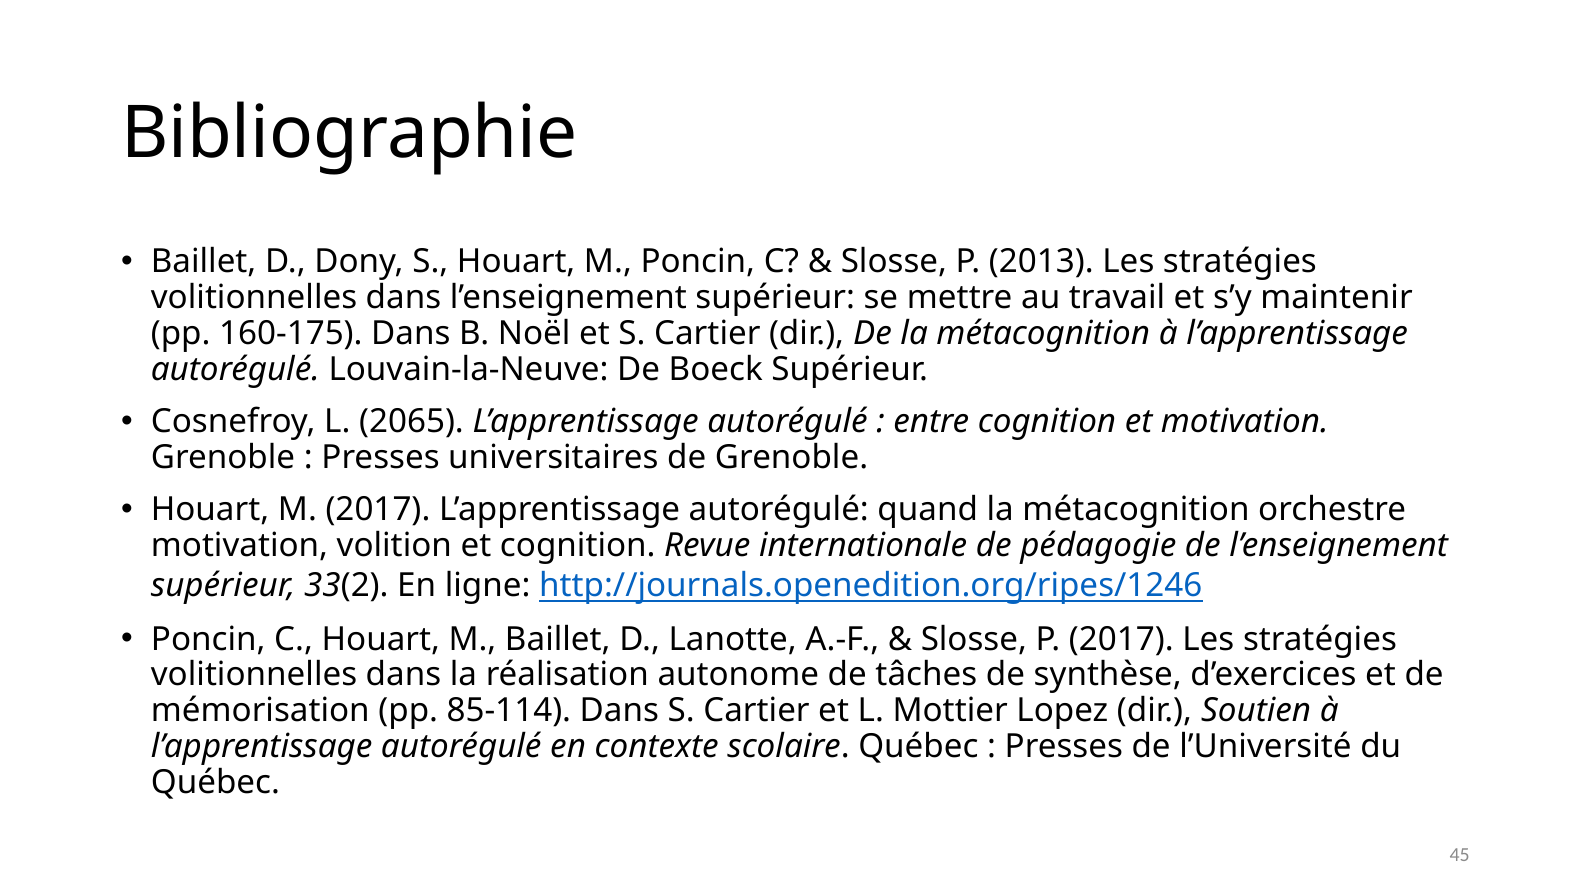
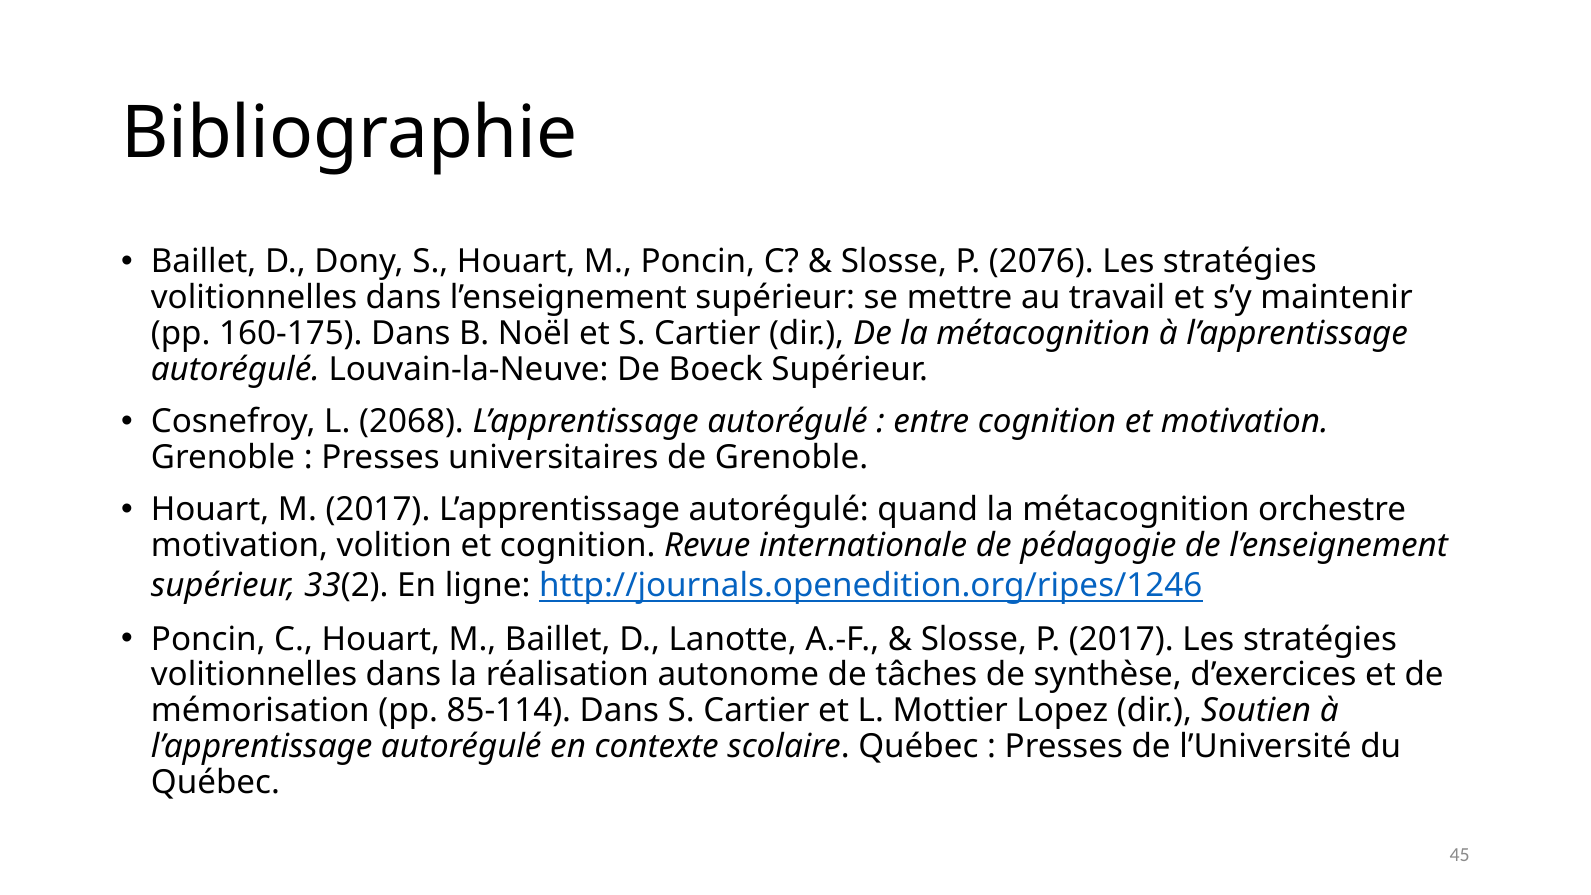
2013: 2013 -> 2076 (1041, 262)
2065: 2065 -> 2068 (411, 422)
